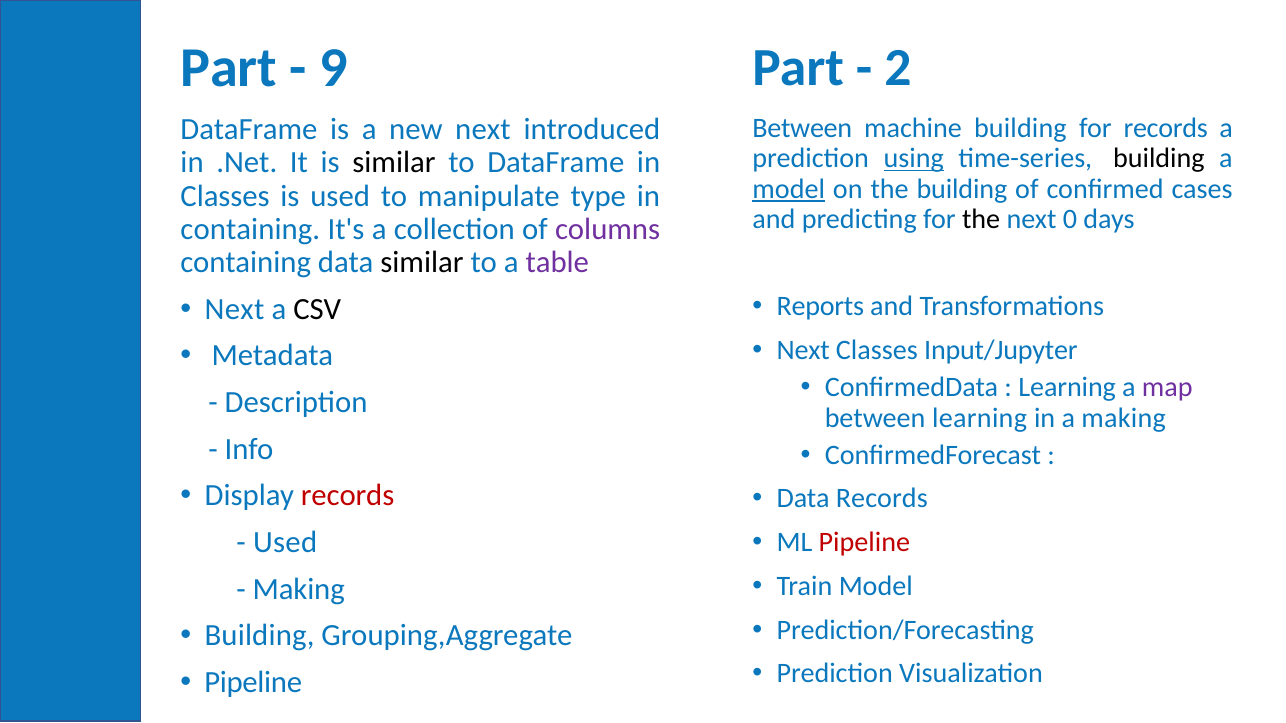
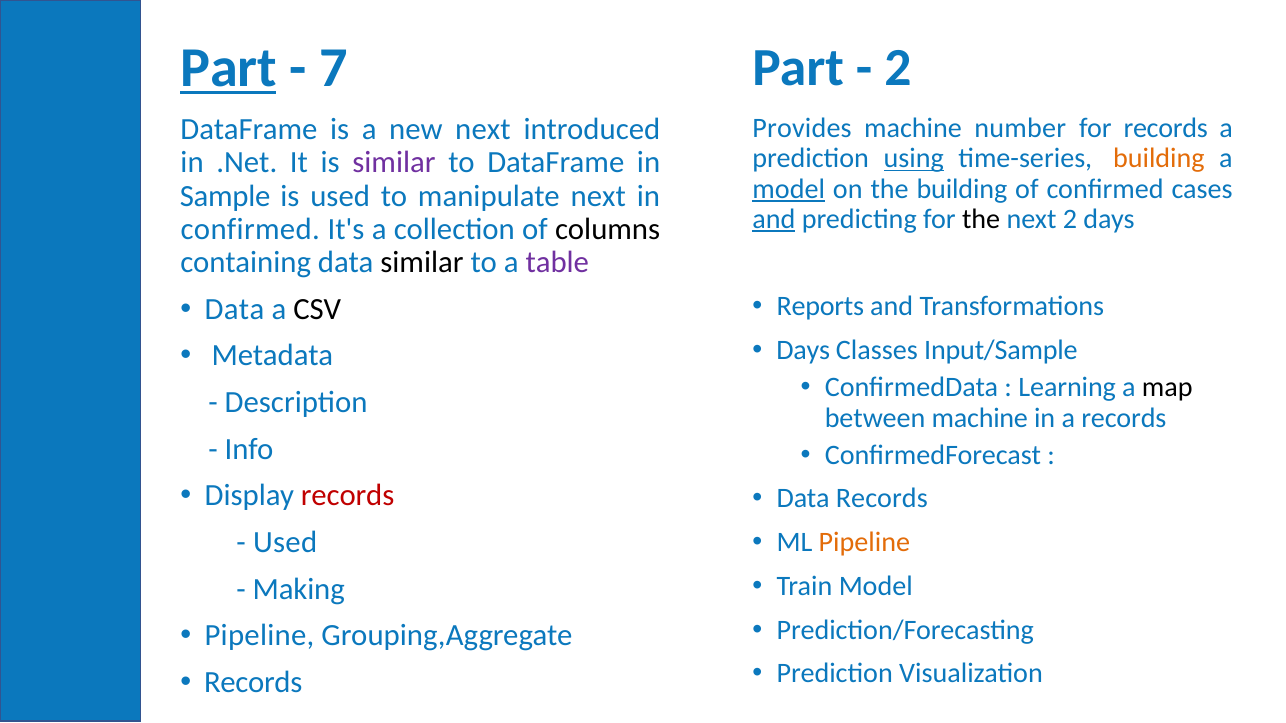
Part underline: none -> present (229, 68)
9: 9 -> 7 (333, 68)
Between: Between -> Provides (802, 128)
machine building: building -> number (1020, 128)
building colour: black -> orange (1159, 159)
similar colour: black -> purple (394, 163)
Classes: Classes -> Sample (225, 196)
manipulate type: type -> next (598, 196)
and underline: none -> present (774, 219)
next 0: 0 -> 2 (1070, 219)
containing: containing -> confirmed (250, 229)
columns colour: purple -> black (608, 229)
Next: Next -> Data (234, 309)
Next: Next -> Days (803, 351)
Input/Jupyter: Input/Jupyter -> Input/Sample (1001, 351)
map colour: purple -> black (1167, 388)
between learning: learning -> machine (980, 418)
a making: making -> records (1124, 418)
Pipeline colour: red -> orange (864, 543)
Building: Building -> Pipeline (259, 636)
Pipeline: Pipeline -> Records (253, 683)
